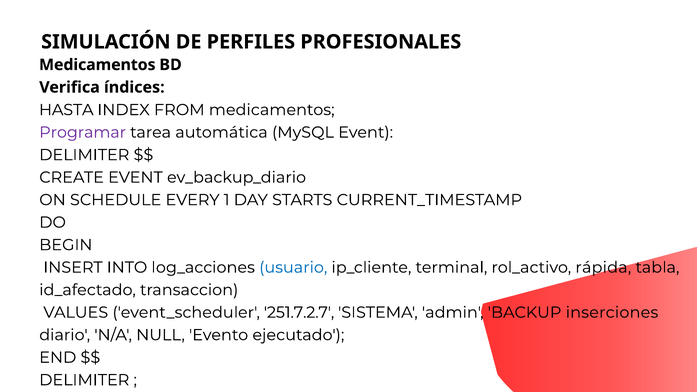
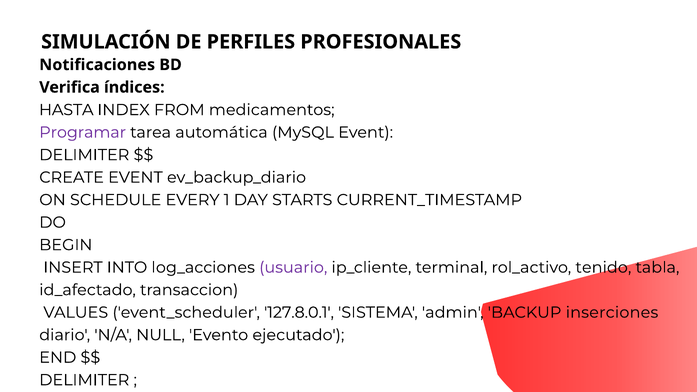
Medicamentos: Medicamentos -> Notificaciones (97, 65)
usuario colour: blue -> purple (293, 267)
rápida: rápida -> tenido (603, 267)
251.7.2.7: 251.7.2.7 -> 127.8.0.1 (299, 312)
